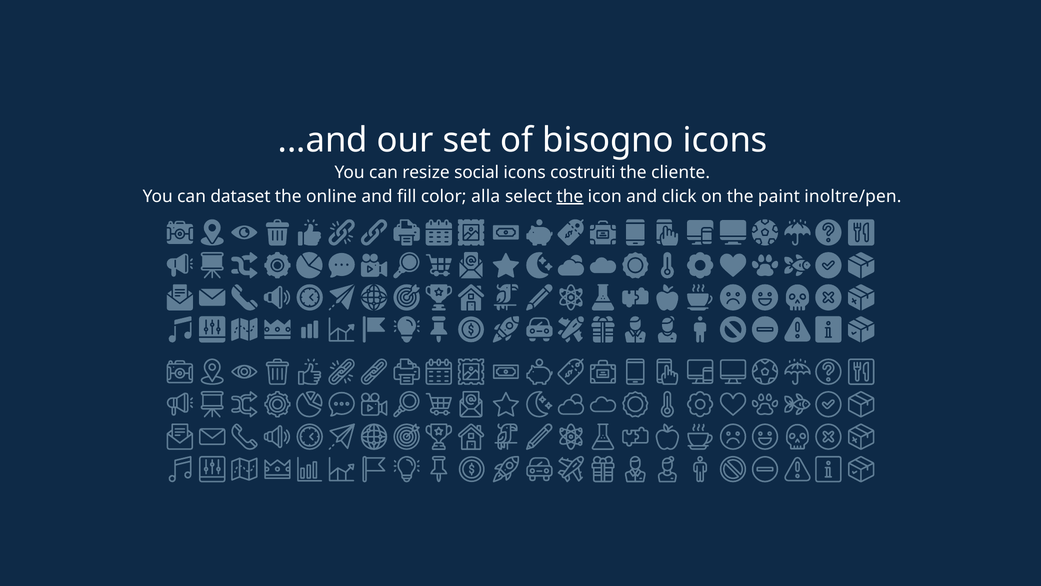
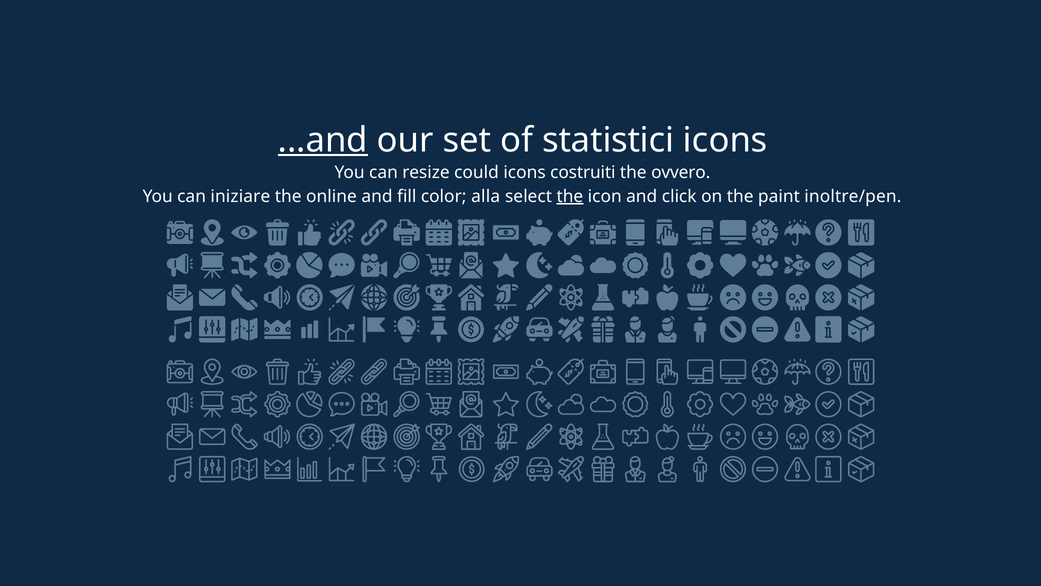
...and underline: none -> present (323, 140)
bisogno: bisogno -> statistici (608, 140)
social: social -> could (477, 172)
cliente: cliente -> ovvero (681, 172)
dataset: dataset -> iniziare (240, 196)
